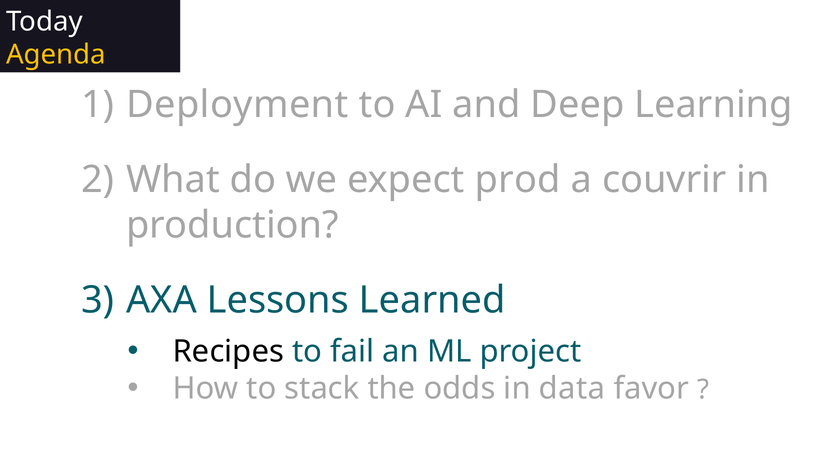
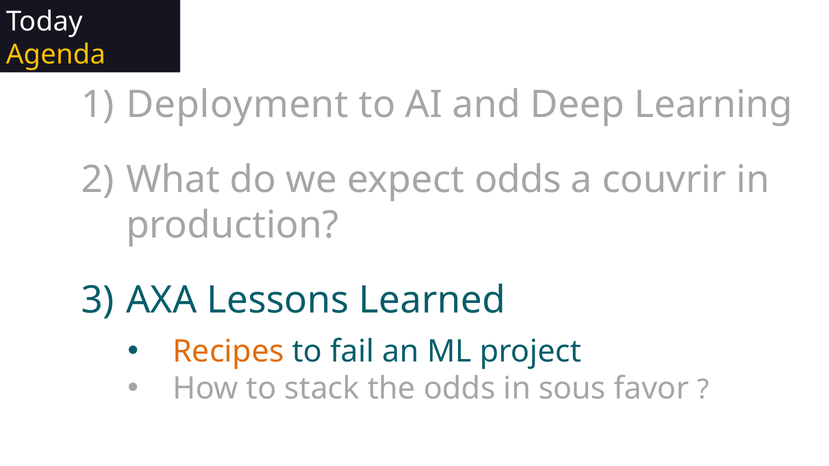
expect prod: prod -> odds (518, 180)
Recipes colour: black -> orange (228, 352)
data: data -> sous (572, 389)
